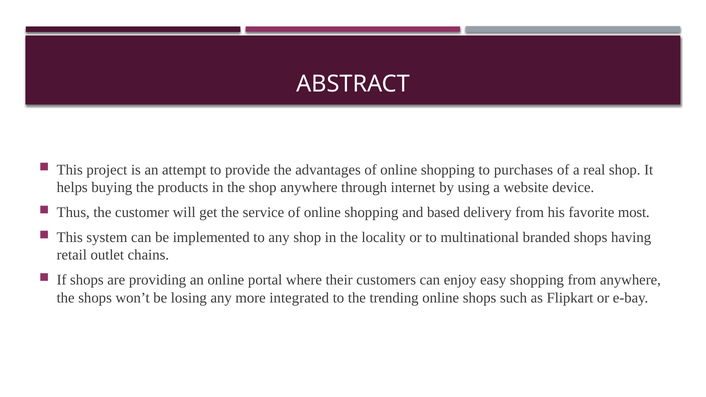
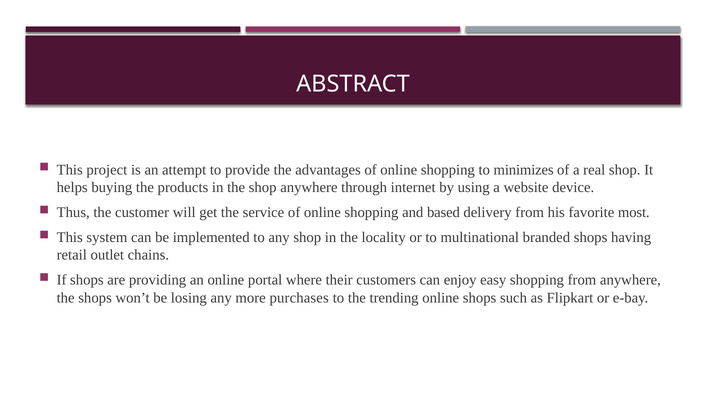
purchases: purchases -> minimizes (524, 170)
integrated: integrated -> purchases (299, 298)
